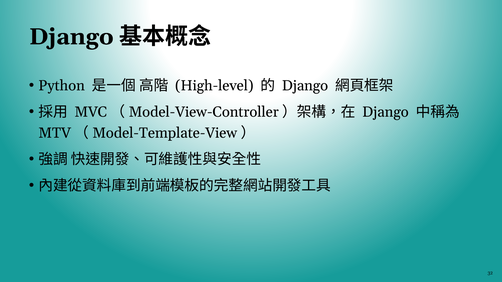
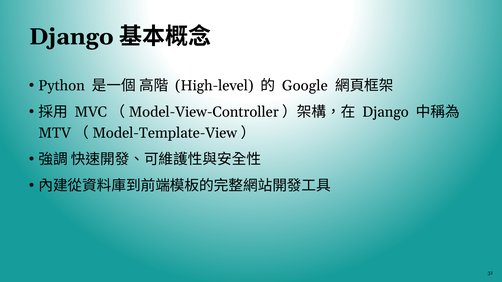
Django: Django -> Google (305, 86)
